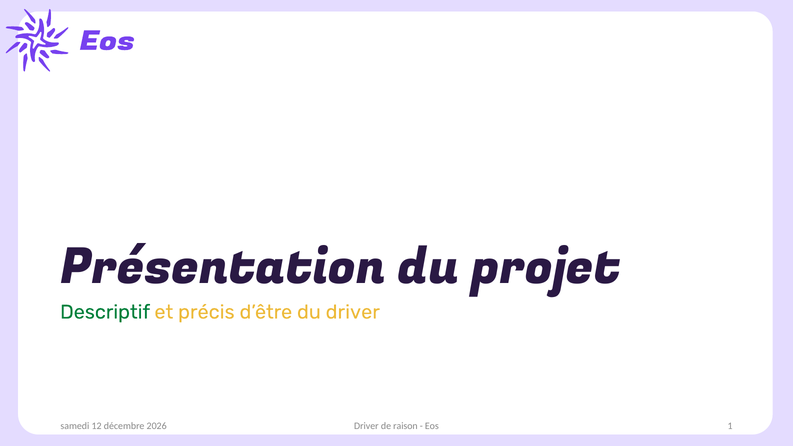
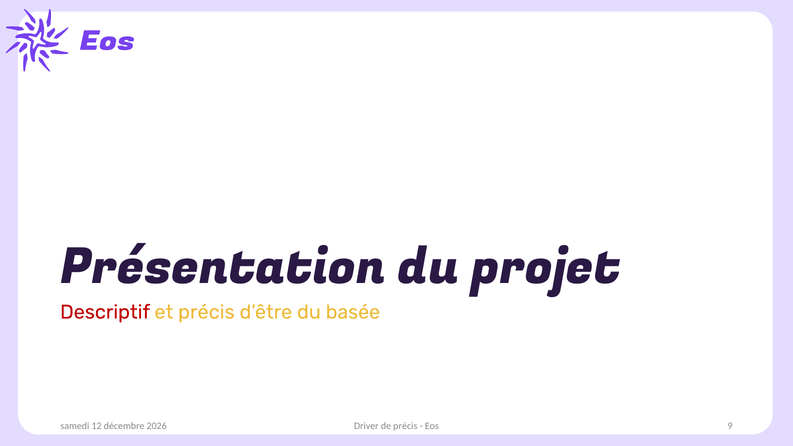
Descriptif colour: green -> red (105, 312)
du driver: driver -> basée (353, 312)
de raison: raison -> précis (405, 426)
1: 1 -> 9 (730, 426)
